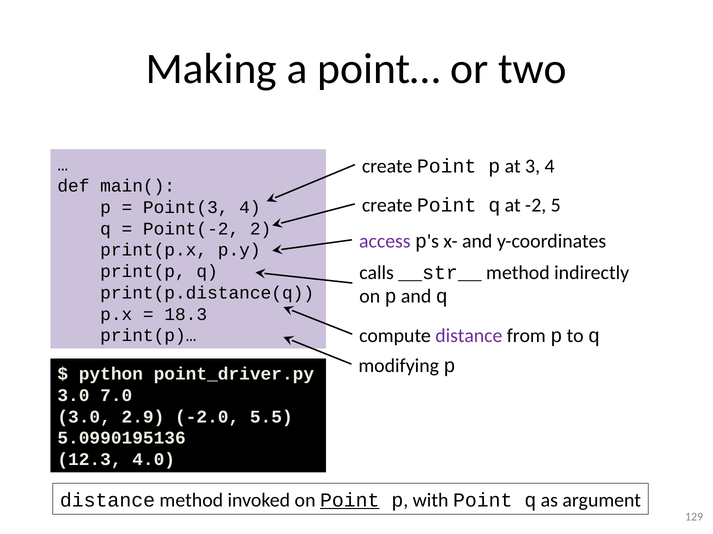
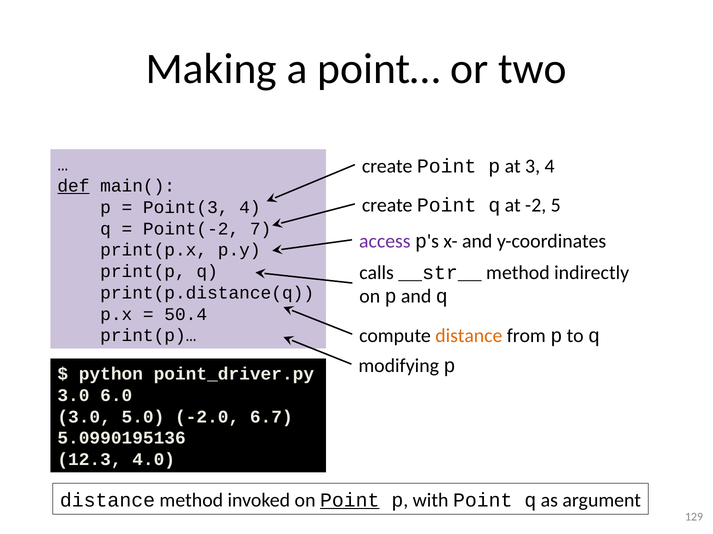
def underline: none -> present (73, 186)
2: 2 -> 7 (261, 229)
18.3: 18.3 -> 50.4 (186, 315)
distance colour: purple -> orange (469, 336)
7.0: 7.0 -> 6.0 (116, 396)
2.9: 2.9 -> 5.0 (143, 417)
5.5: 5.5 -> 6.7 (271, 417)
